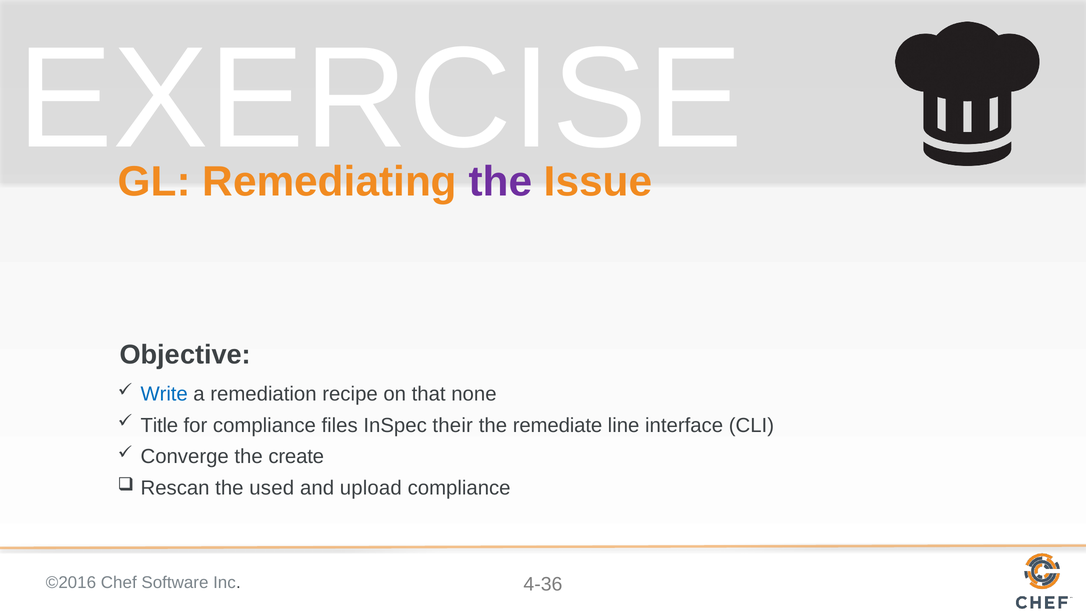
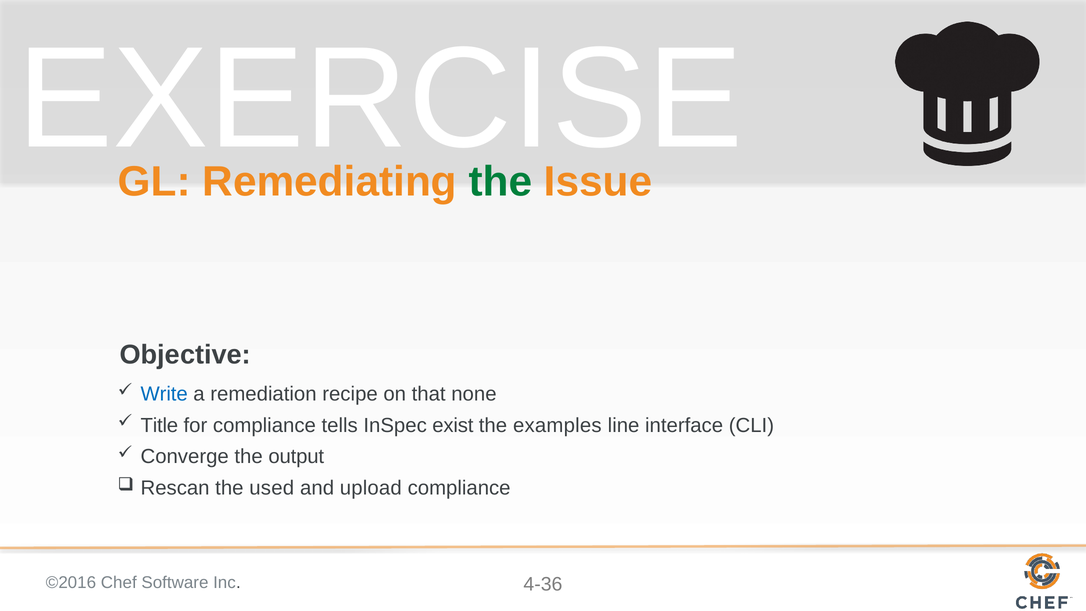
the colour: purple -> green (500, 182)
files: files -> tells (340, 425)
their: their -> exist (453, 425)
remediate: remediate -> examples (557, 425)
create: create -> output (296, 457)
